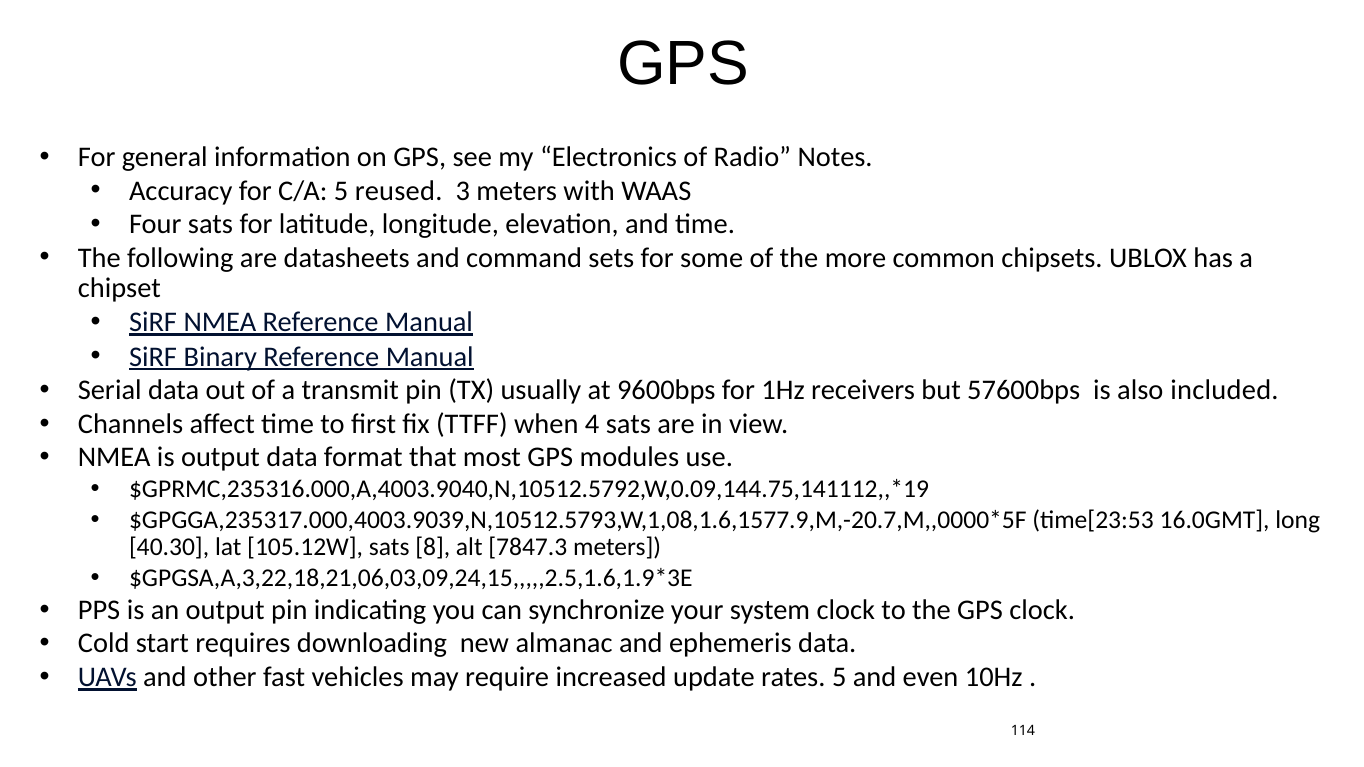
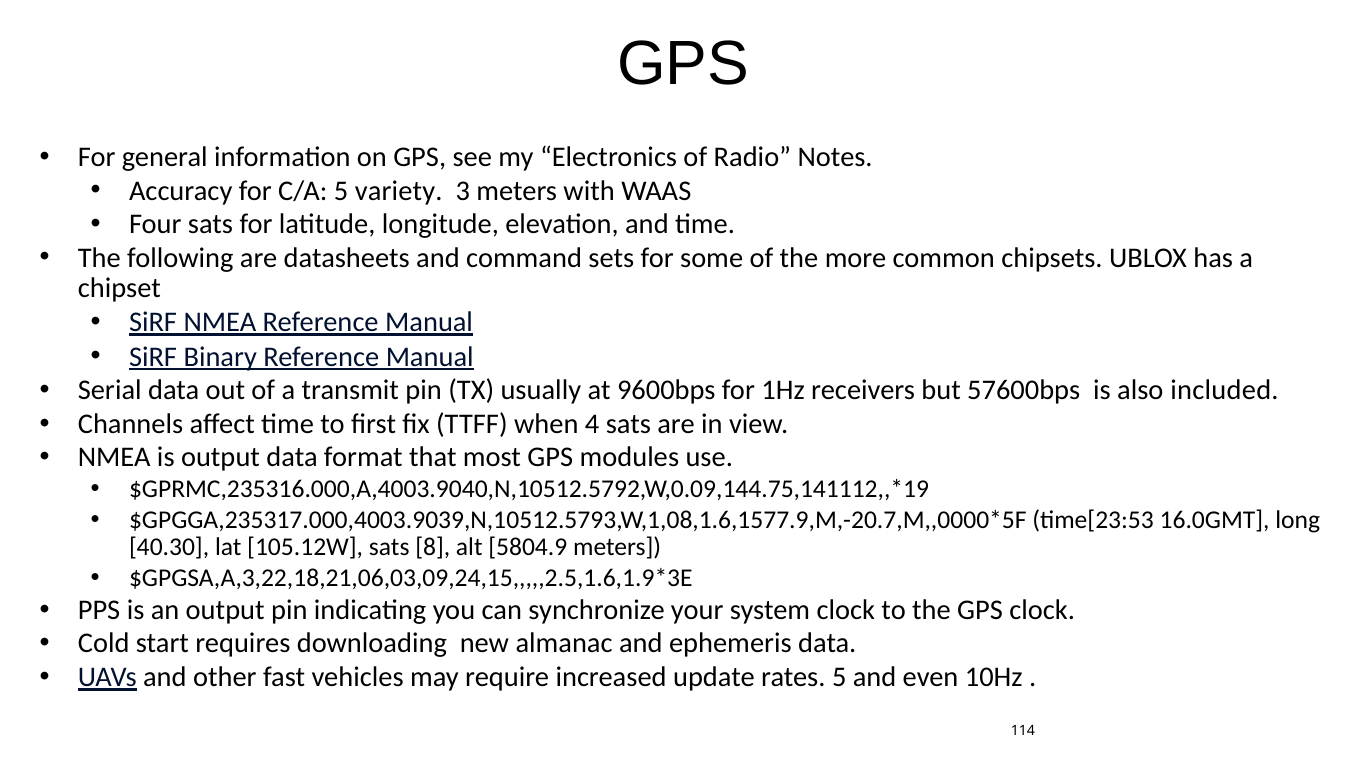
reused: reused -> variety (399, 191)
7847.3: 7847.3 -> 5804.9 (528, 548)
